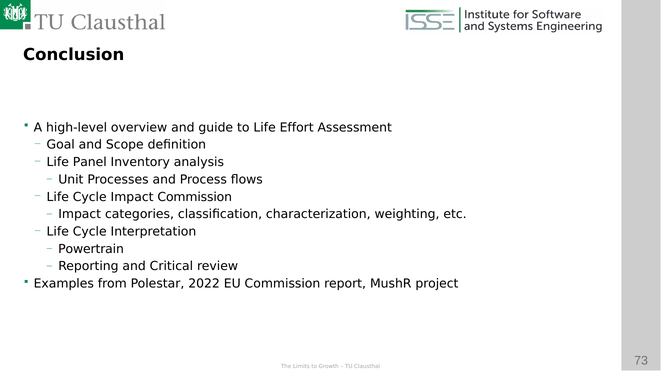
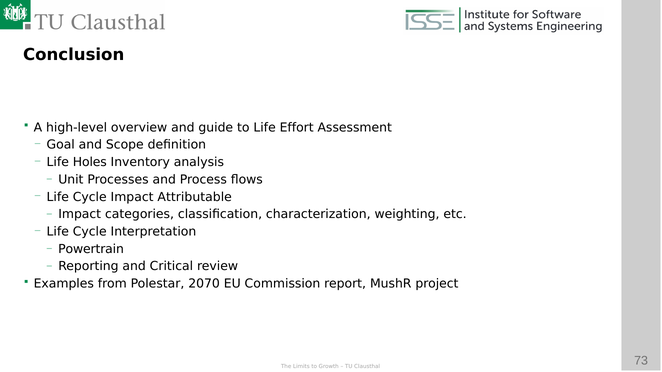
Panel: Panel -> Holes (90, 162)
Impact Commission: Commission -> Attributable (195, 197)
2022: 2022 -> 2070 (204, 284)
